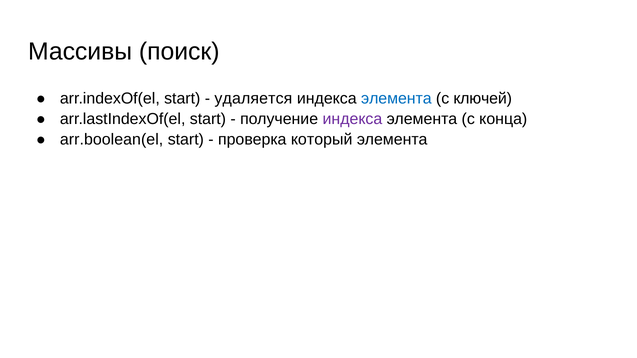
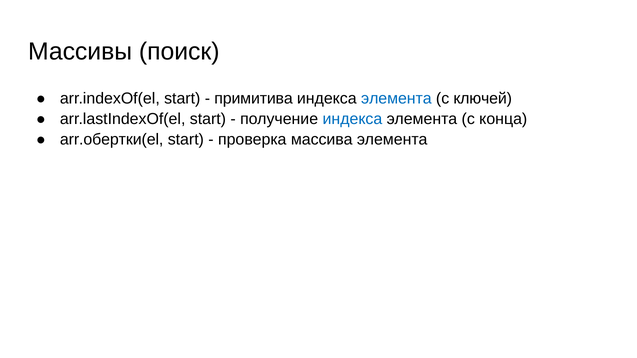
удаляется: удаляется -> примитива (254, 98)
индекса colour: purple -> blue (352, 119)
arr.boolean(el: arr.boolean(el -> arr.обертки(el (112, 139)
который: который -> массива (322, 139)
